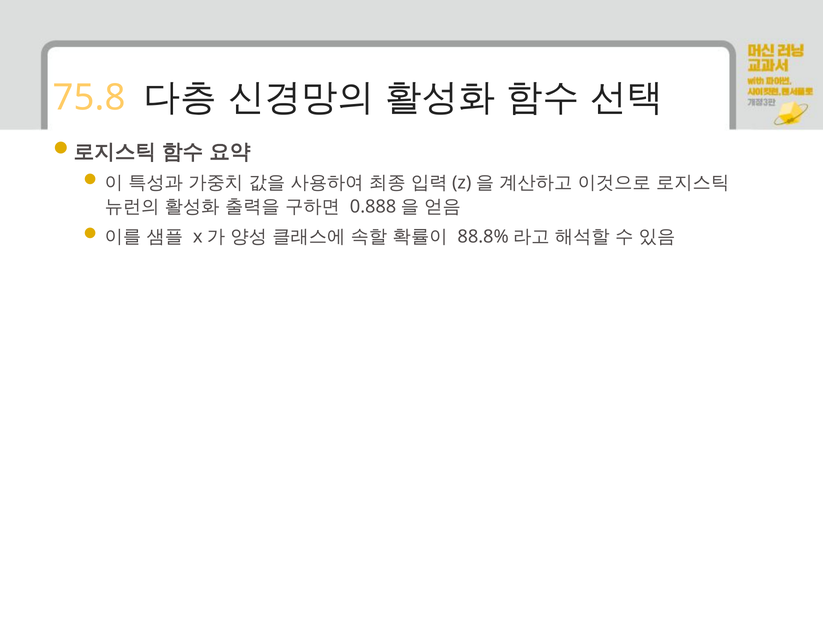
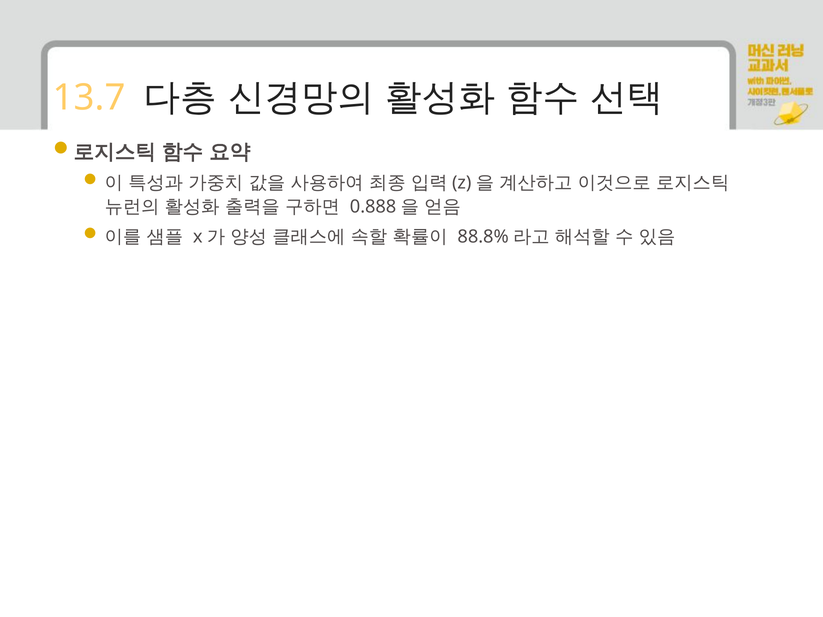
75.8: 75.8 -> 13.7 (89, 98)
